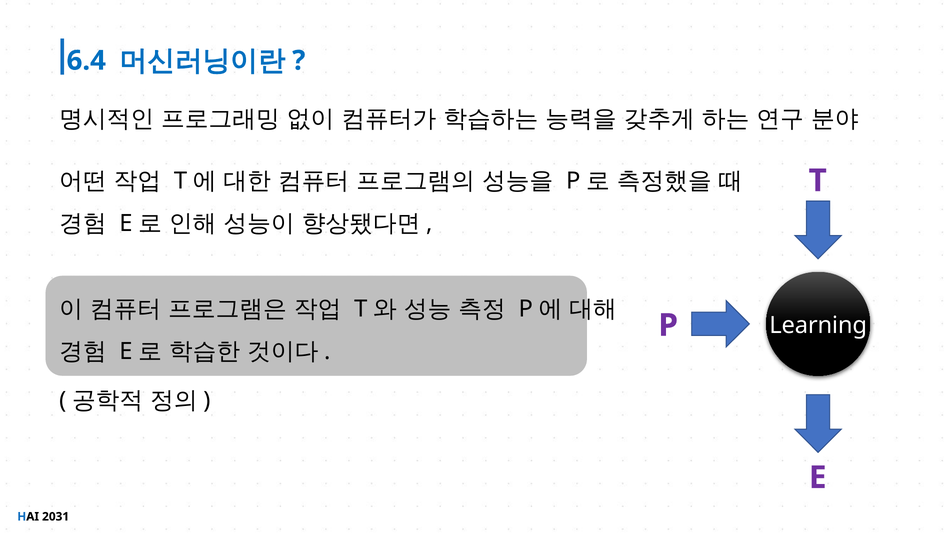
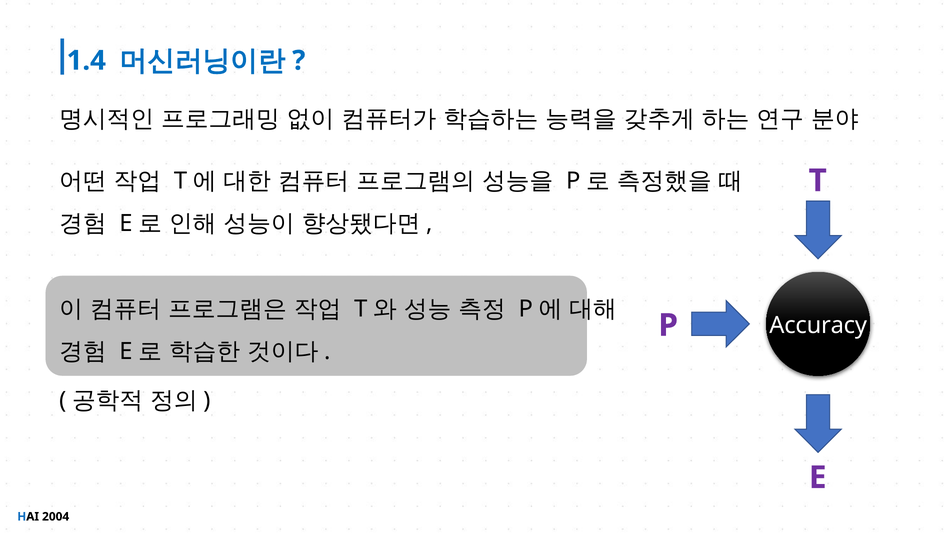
6.4: 6.4 -> 1.4 (86, 61)
Learning: Learning -> Accuracy (818, 325)
2031: 2031 -> 2004 (56, 516)
